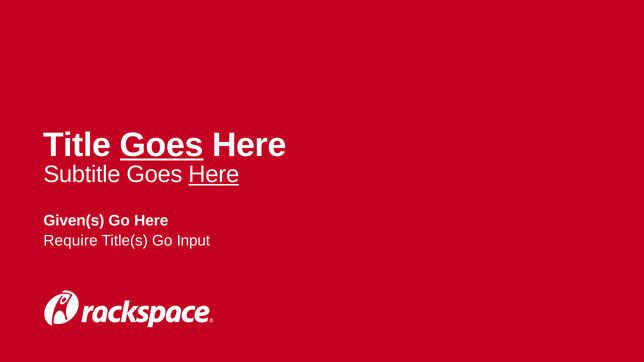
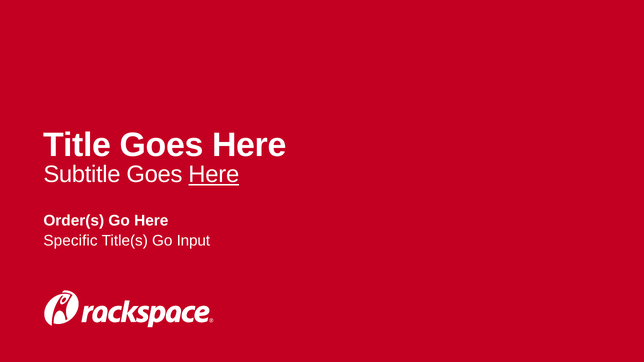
Goes underline: present -> none (162, 145)
Given(s: Given(s -> Order(s (74, 221)
Require: Require -> Specific (71, 241)
